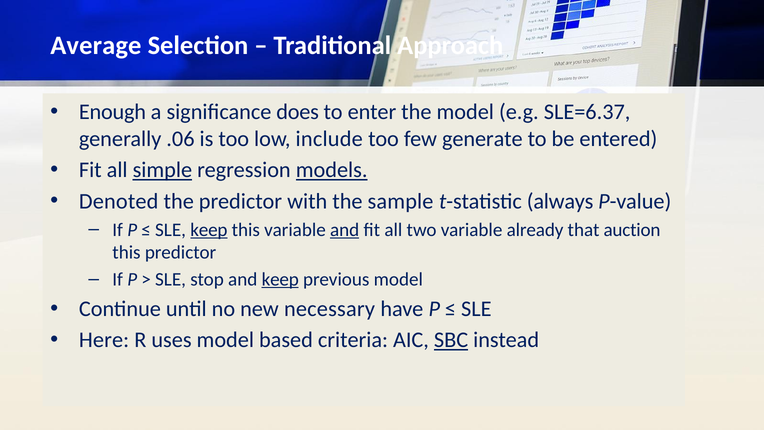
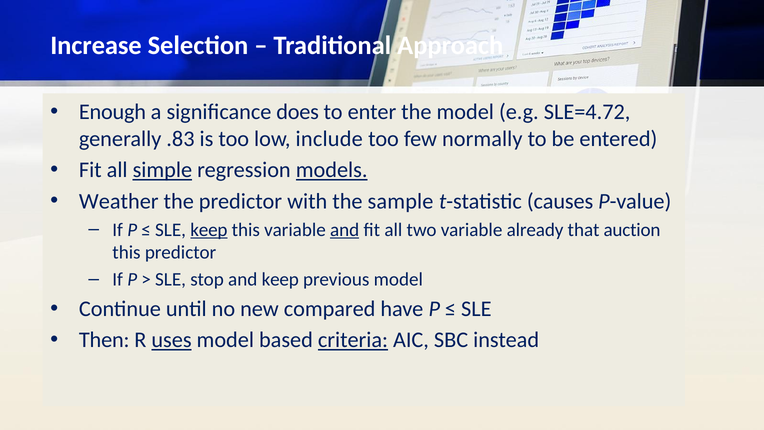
Average: Average -> Increase (96, 45)
SLE=6.37: SLE=6.37 -> SLE=4.72 (587, 112)
.06: .06 -> .83 (180, 139)
generate: generate -> normally (482, 139)
Denoted: Denoted -> Weather (119, 201)
always: always -> causes (560, 201)
keep underline: present -> none (280, 279)
necessary: necessary -> compared (330, 309)
Here: Here -> Then (104, 340)
uses underline: none -> present (172, 340)
criteria underline: none -> present (353, 340)
SBC underline: present -> none (451, 340)
